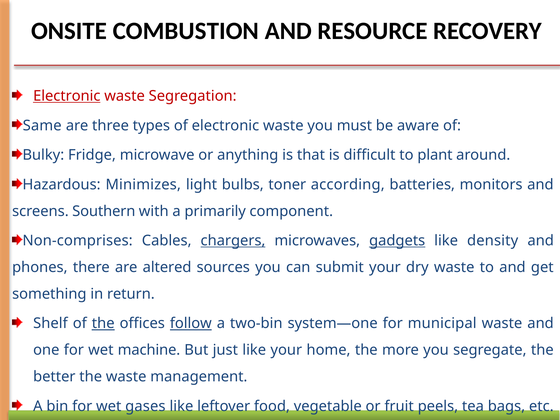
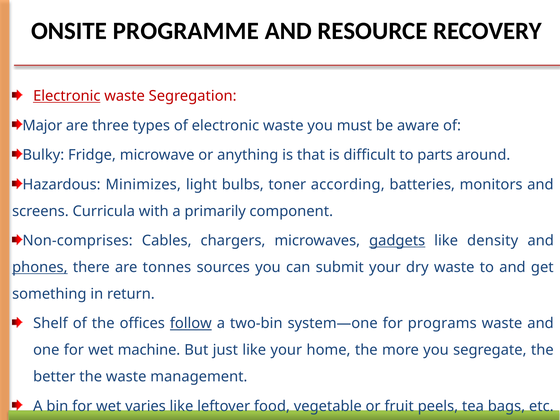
COMBUSTION: COMBUSTION -> PROGRAMME (186, 31)
Same: Same -> Major (42, 125)
plant: plant -> parts (435, 155)
Southern: Southern -> Curricula (104, 211)
chargers underline: present -> none (233, 241)
phones underline: none -> present (40, 267)
altered: altered -> tonnes (167, 267)
the underline: present -> none (103, 323)
municipal: municipal -> programs (442, 323)
gases: gases -> varies (145, 406)
